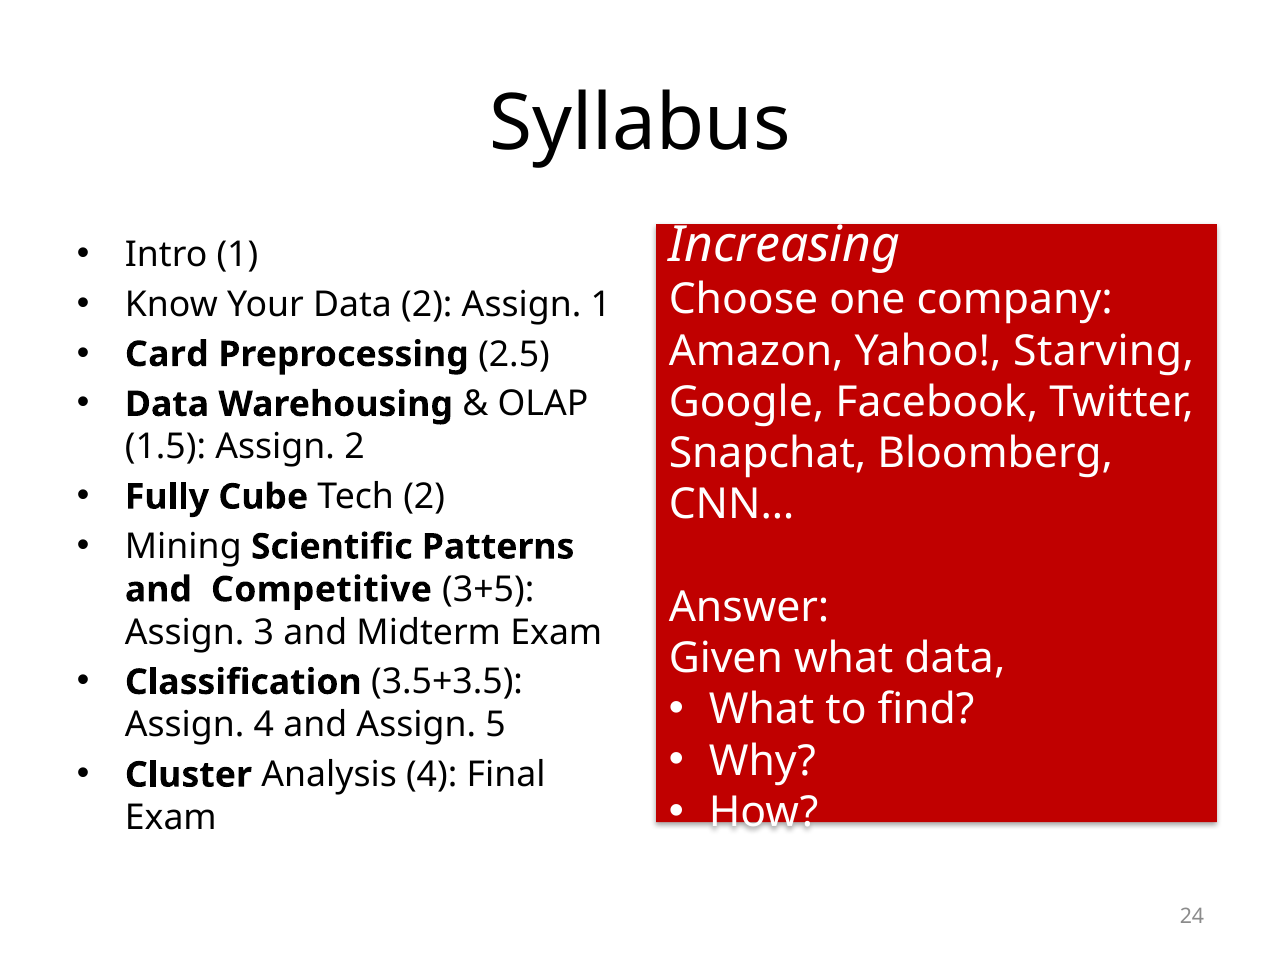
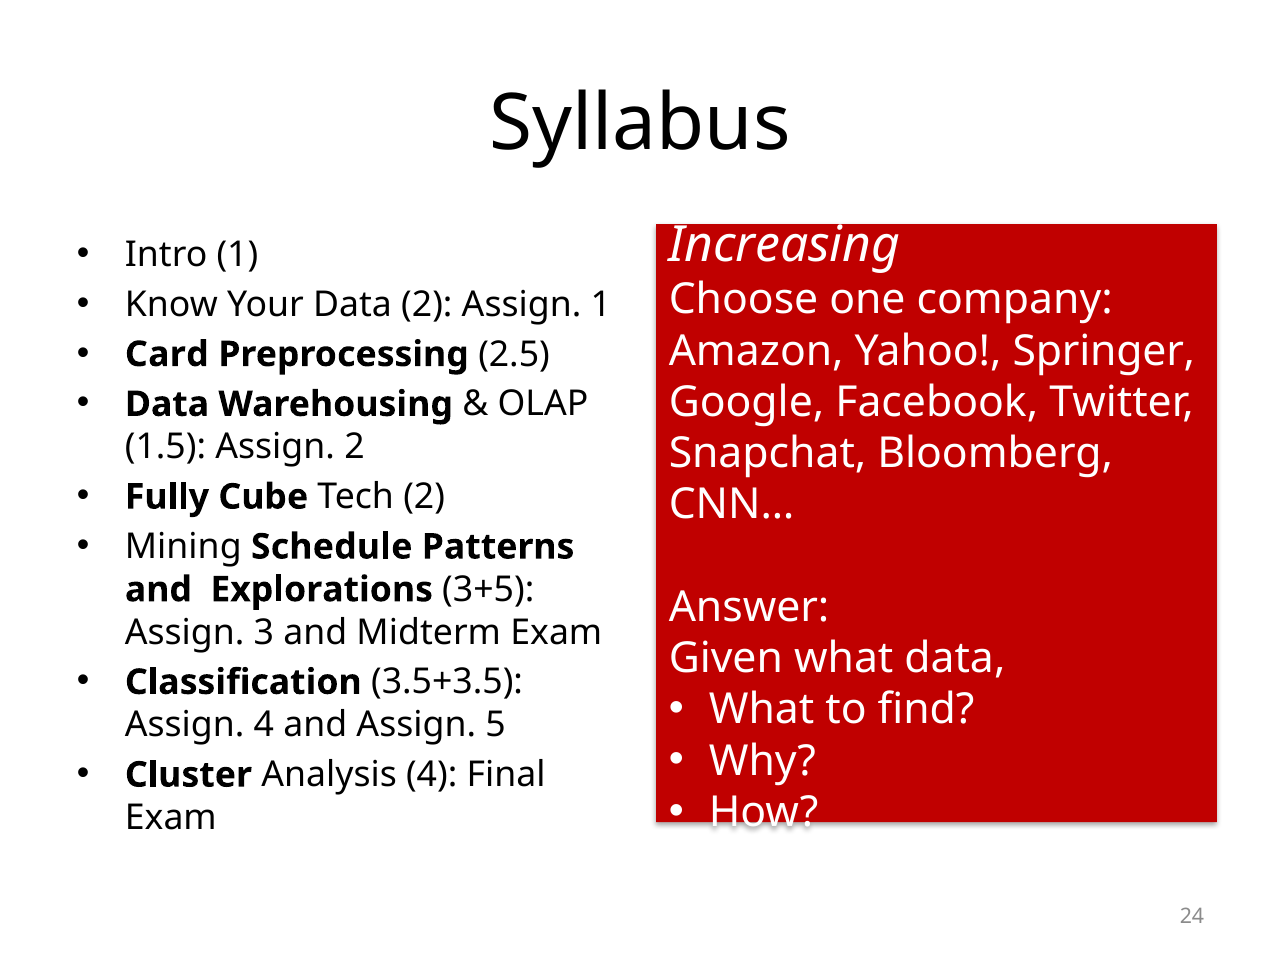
Starving: Starving -> Springer (1104, 351)
Scientific: Scientific -> Schedule (332, 547)
Competitive: Competitive -> Explorations (322, 589)
